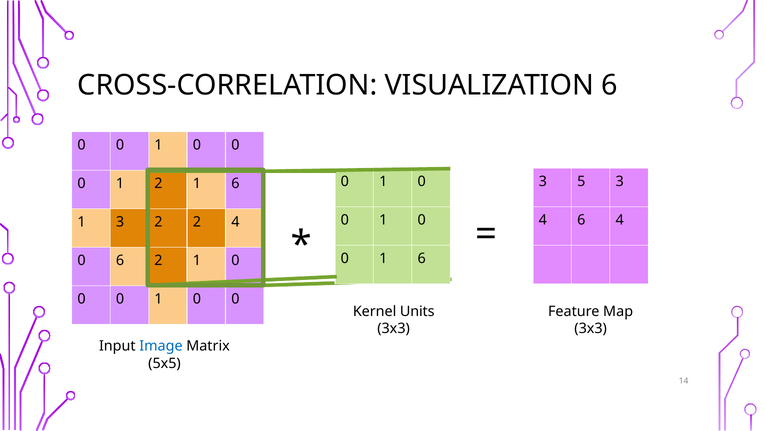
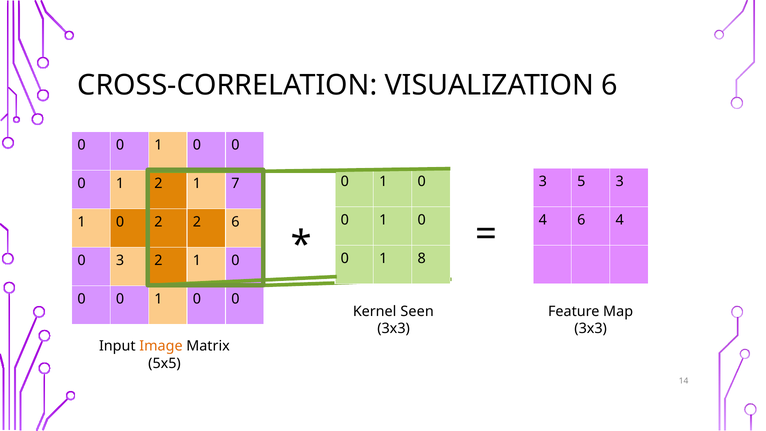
2 1 6: 6 -> 7 (235, 184)
3: 3 -> 0 (120, 222)
2 4: 4 -> 6 (235, 222)
0 1 6: 6 -> 8 (422, 259)
0 6: 6 -> 3 (120, 261)
Units: Units -> Seen (417, 311)
Image colour: blue -> orange (161, 346)
